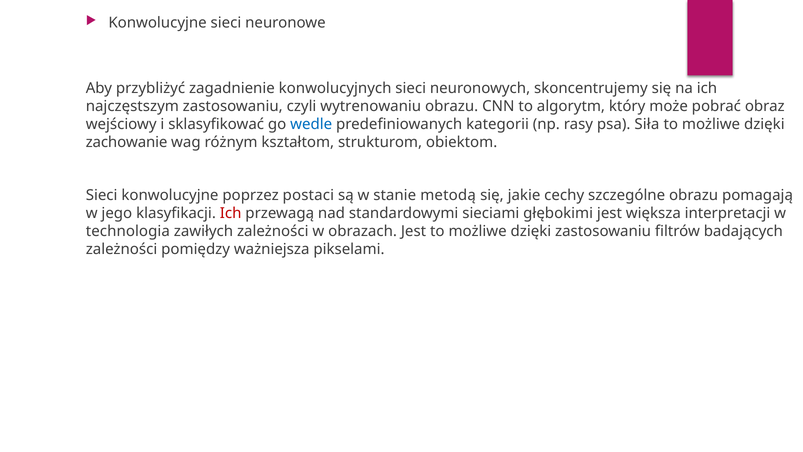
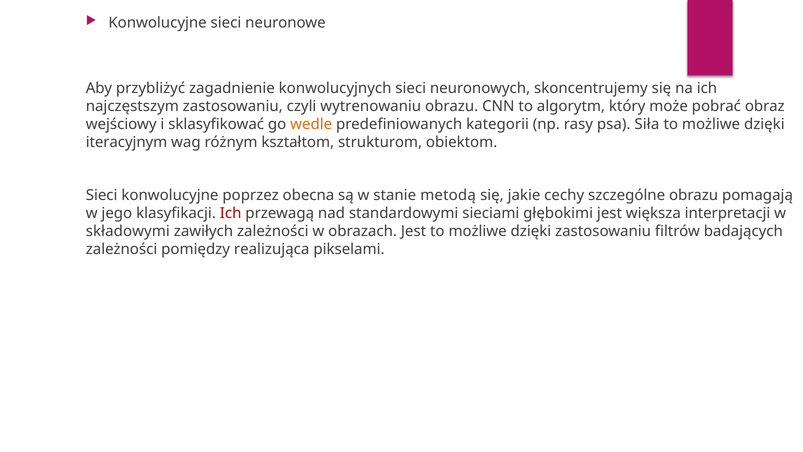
wedle colour: blue -> orange (311, 124)
zachowanie: zachowanie -> iteracyjnym (127, 142)
postaci: postaci -> obecna (308, 195)
technologia: technologia -> składowymi (128, 231)
ważniejsza: ważniejsza -> realizująca (272, 249)
